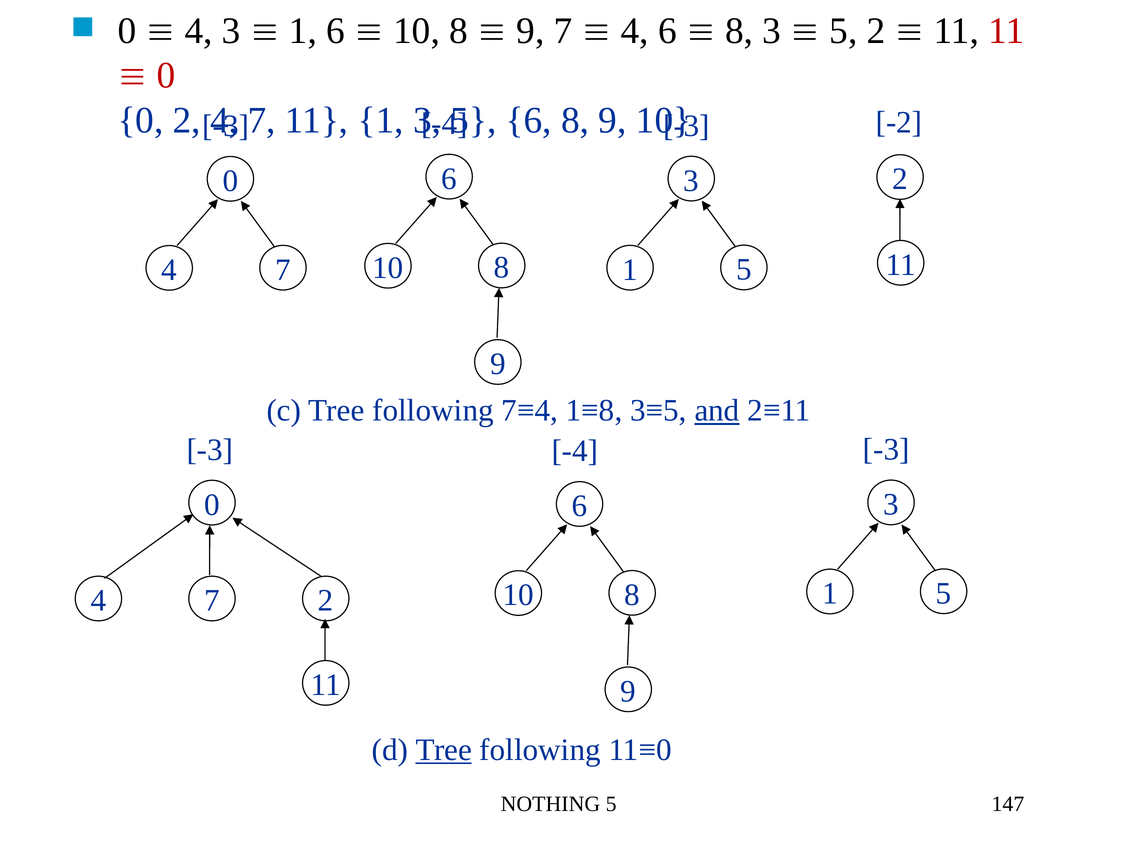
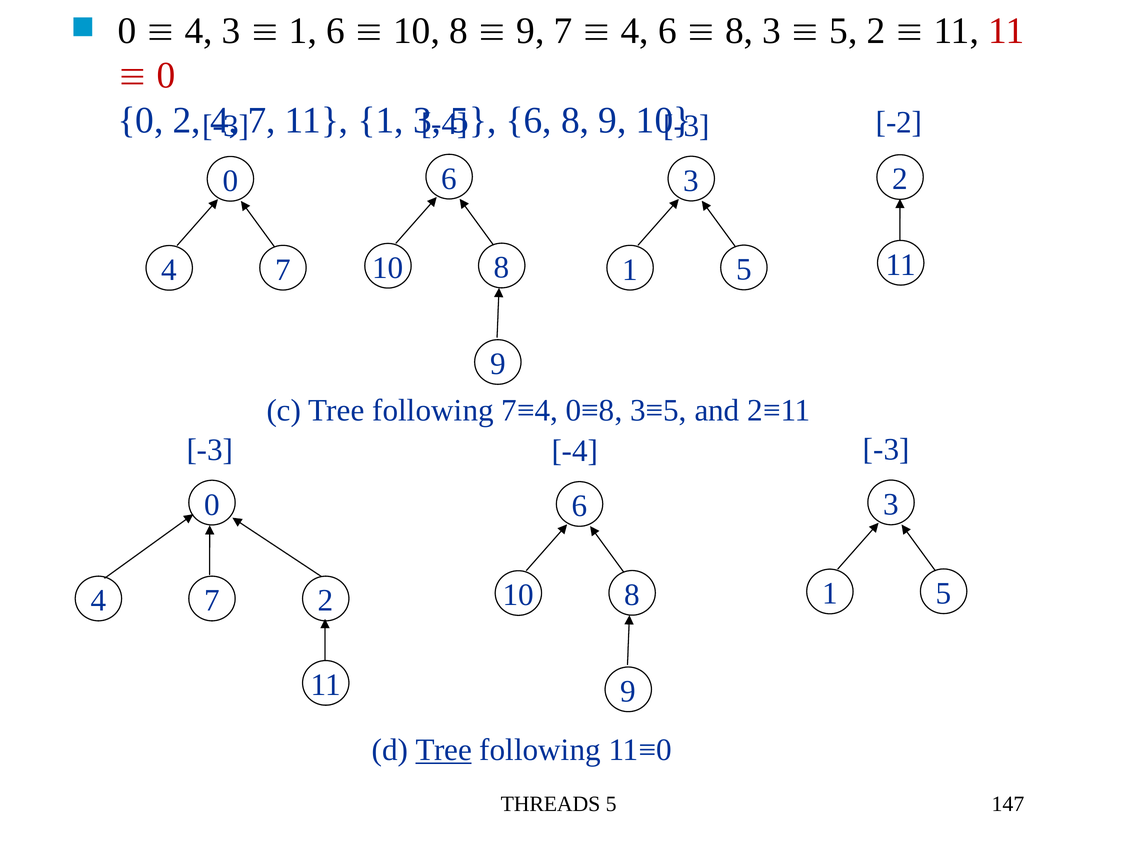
1≡8: 1≡8 -> 0≡8 (594, 410)
and underline: present -> none (717, 410)
NOTHING: NOTHING -> THREADS (551, 803)
